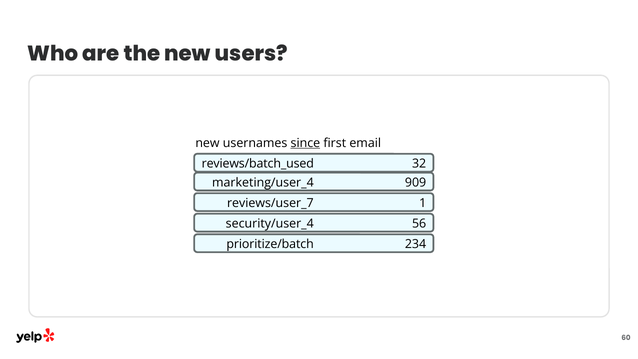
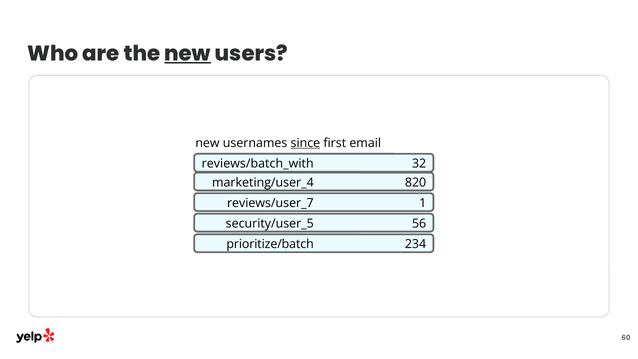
new underline: none -> present (188, 54)
reviews/batch_used: reviews/batch_used -> reviews/batch_with (258, 164)
909: 909 -> 820 (416, 182)
security/user_4: security/user_4 -> security/user_5 (270, 223)
